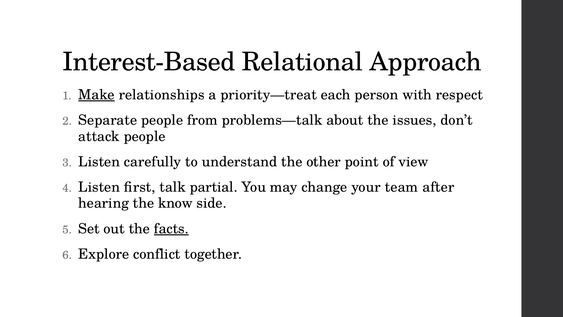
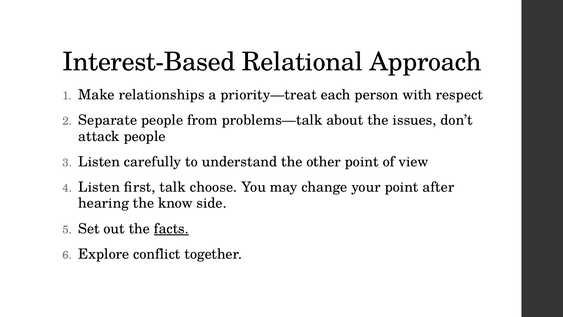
Make underline: present -> none (97, 95)
partial: partial -> choose (214, 187)
your team: team -> point (402, 187)
